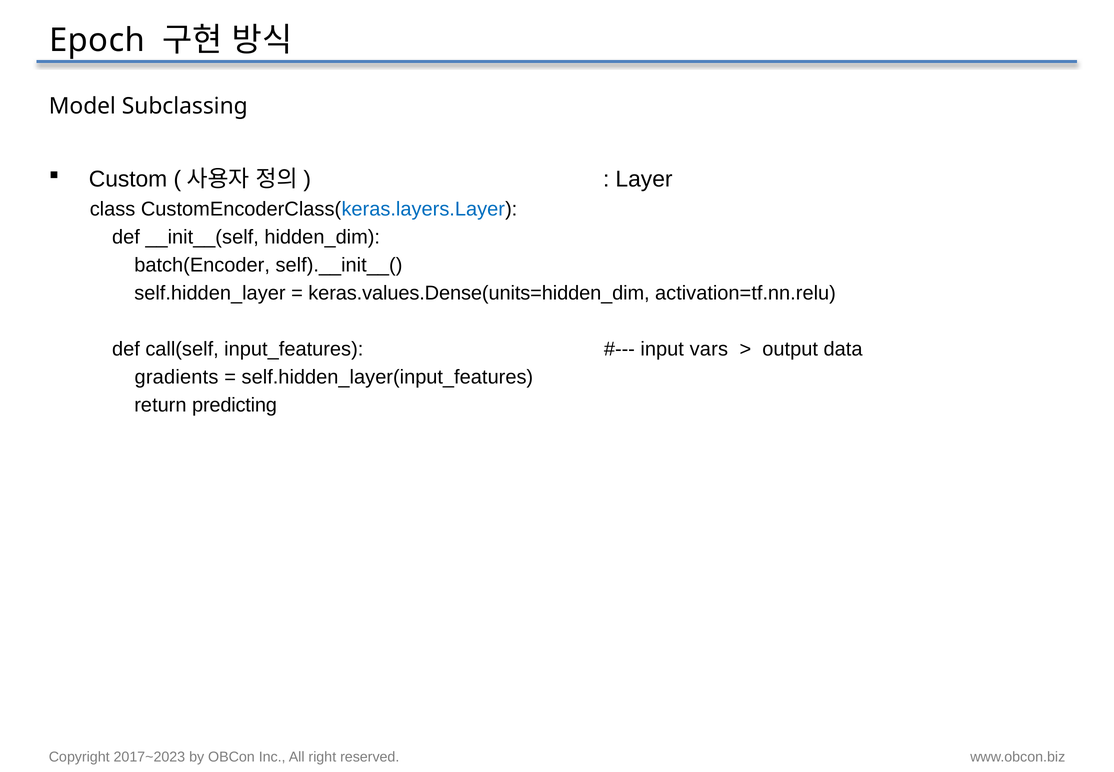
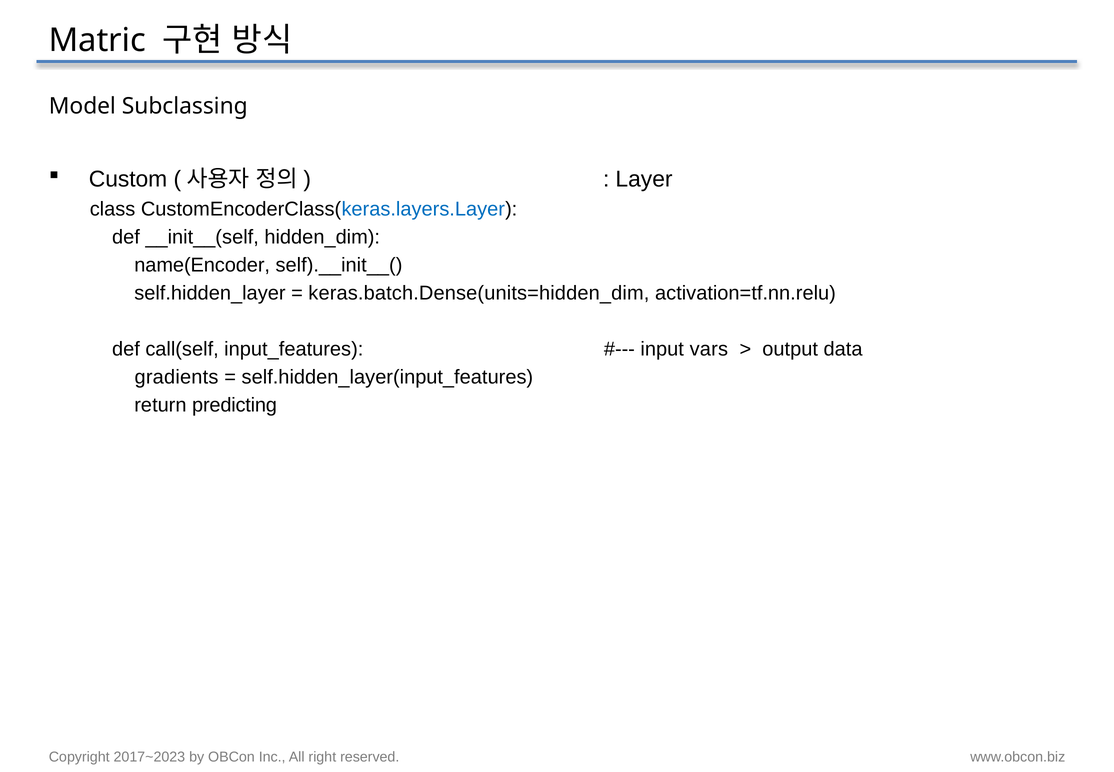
Epoch: Epoch -> Matric (97, 40)
batch(Encoder: batch(Encoder -> name(Encoder (202, 265)
keras.values.Dense(units=hidden_dim: keras.values.Dense(units=hidden_dim -> keras.batch.Dense(units=hidden_dim (479, 293)
